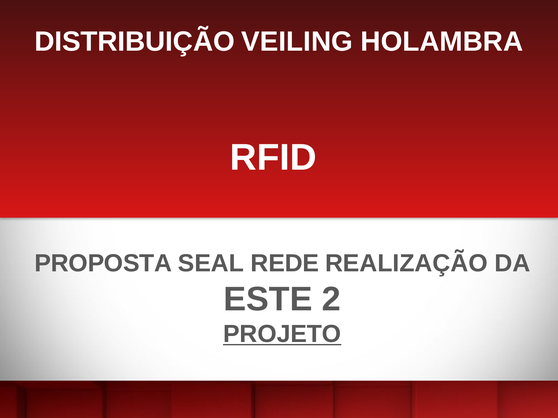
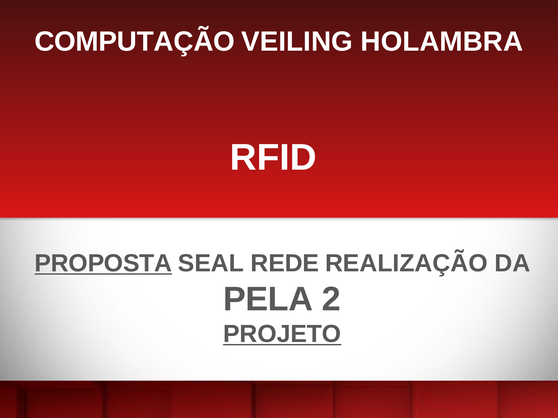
DISTRIBUIÇÃO: DISTRIBUIÇÃO -> COMPUTAÇÃO (135, 42)
PROPOSTA underline: none -> present (103, 264)
ESTE: ESTE -> PELA (268, 300)
